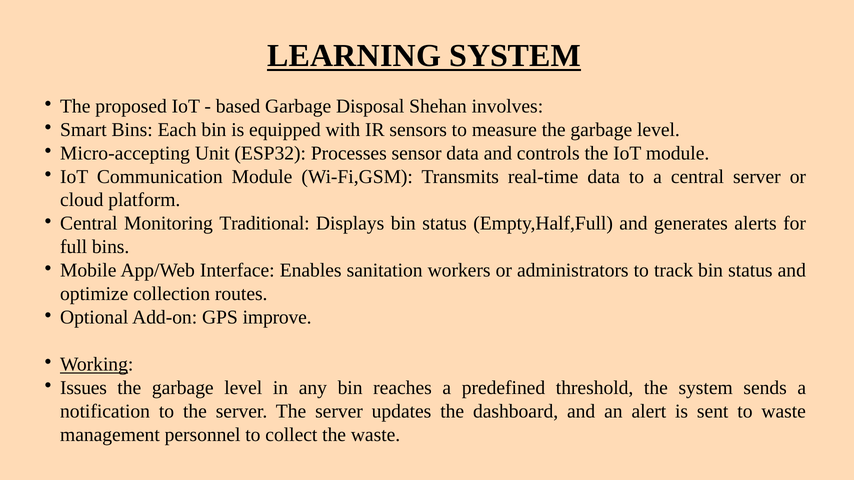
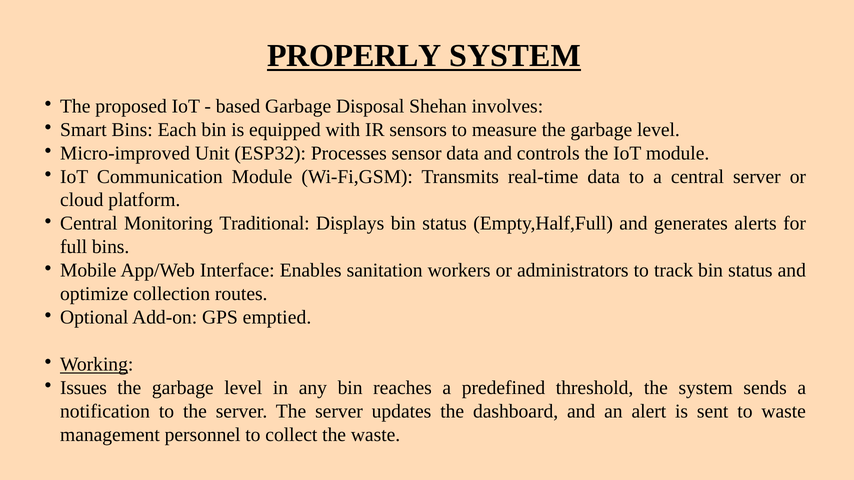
LEARNING: LEARNING -> PROPERLY (354, 56)
Micro-accepting: Micro-accepting -> Micro-improved (125, 153)
improve: improve -> emptied (277, 318)
